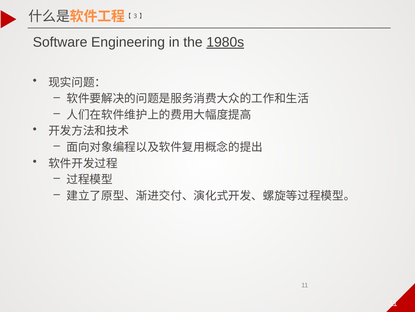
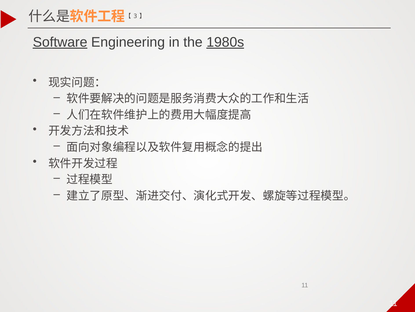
Software underline: none -> present (60, 42)
